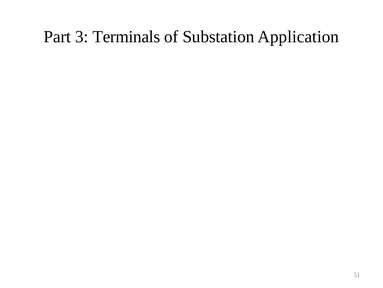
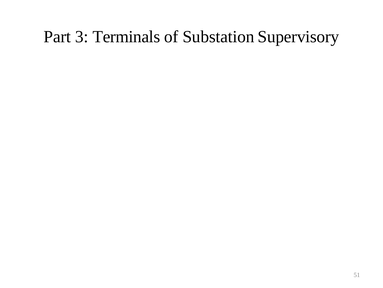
Application: Application -> Supervisory (298, 37)
